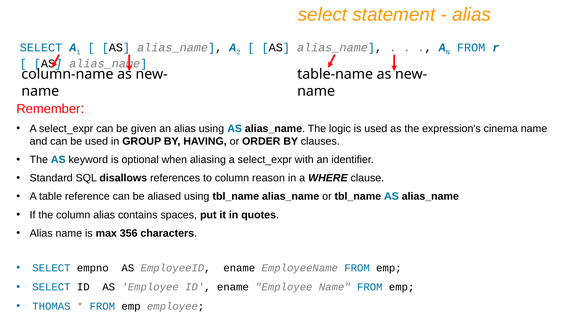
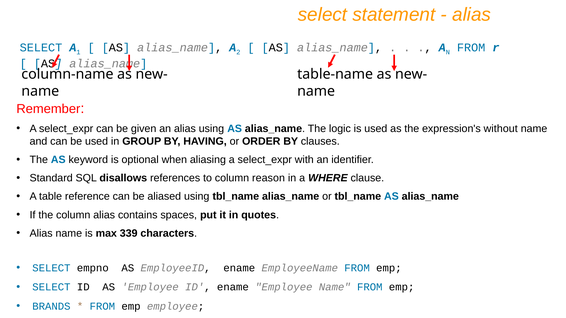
cinema: cinema -> without (501, 129)
356: 356 -> 339 (129, 233)
THOMAS: THOMAS -> BRANDS (51, 307)
